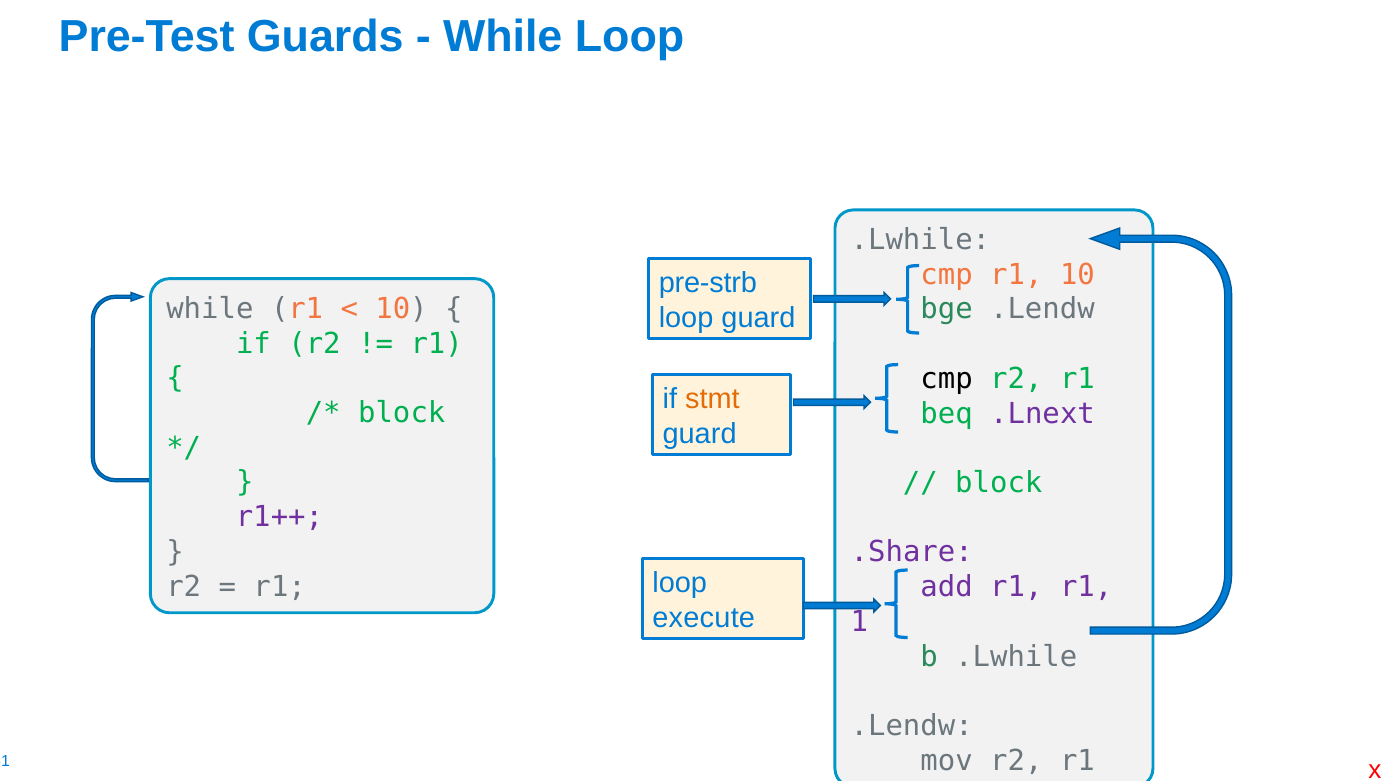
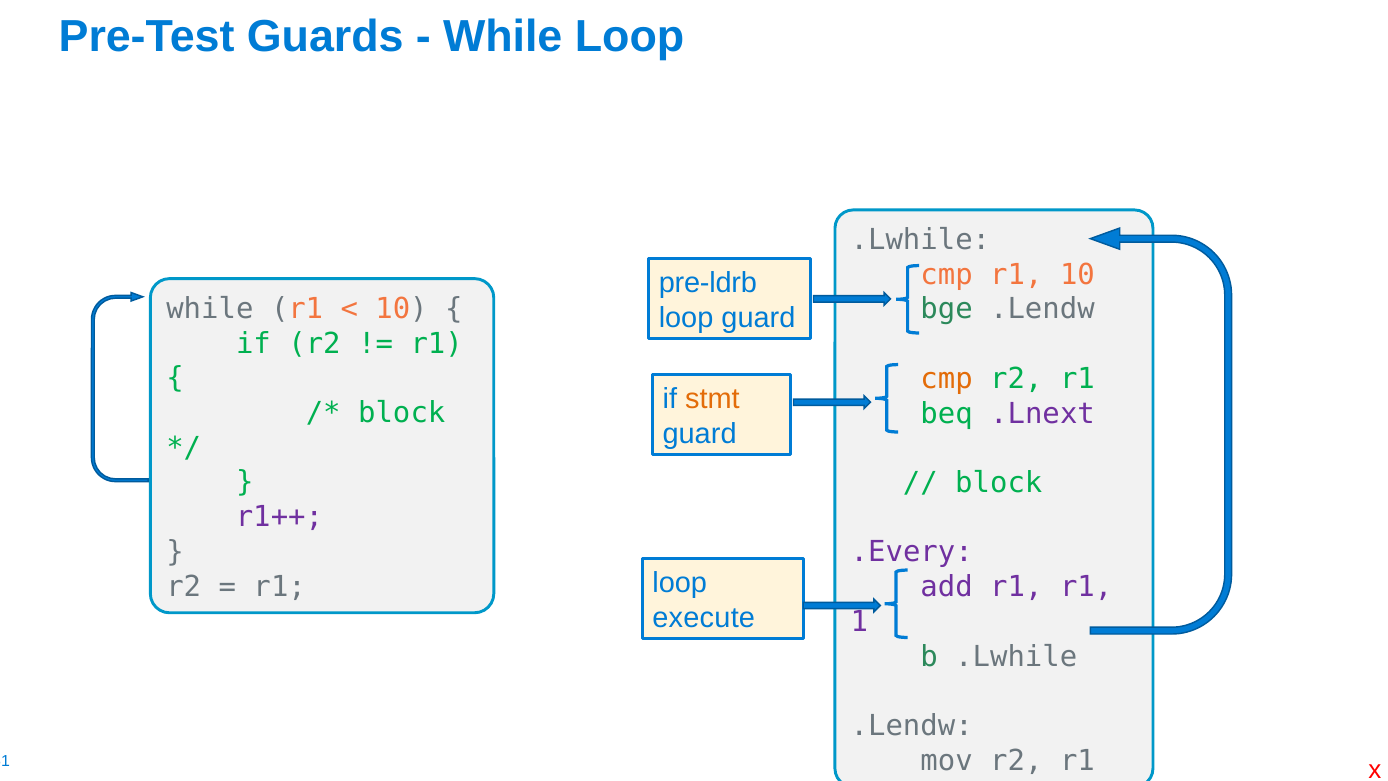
pre-strb: pre-strb -> pre-ldrb (708, 283)
cmp colour: black -> orange (947, 379)
.Share: .Share -> .Every (912, 552)
